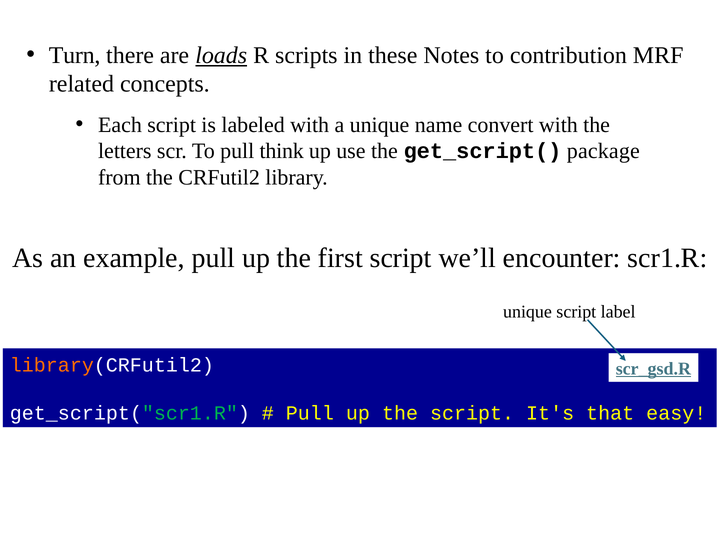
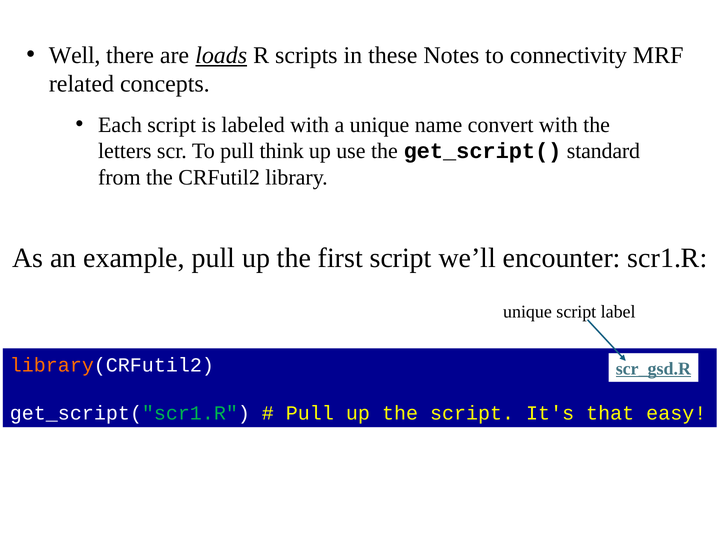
Turn: Turn -> Well (75, 55)
contribution: contribution -> connectivity (568, 55)
package: package -> standard (603, 151)
